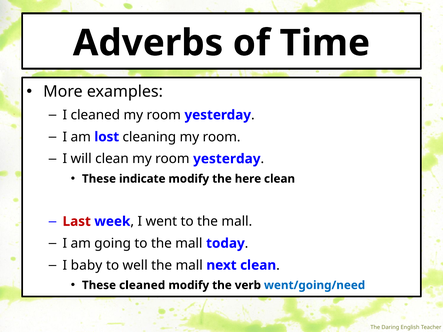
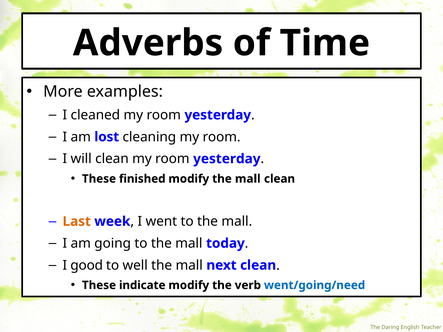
indicate: indicate -> finished (142, 179)
modify the here: here -> mall (248, 179)
Last colour: red -> orange (77, 222)
baby: baby -> good (87, 265)
These cleaned: cleaned -> indicate (142, 285)
